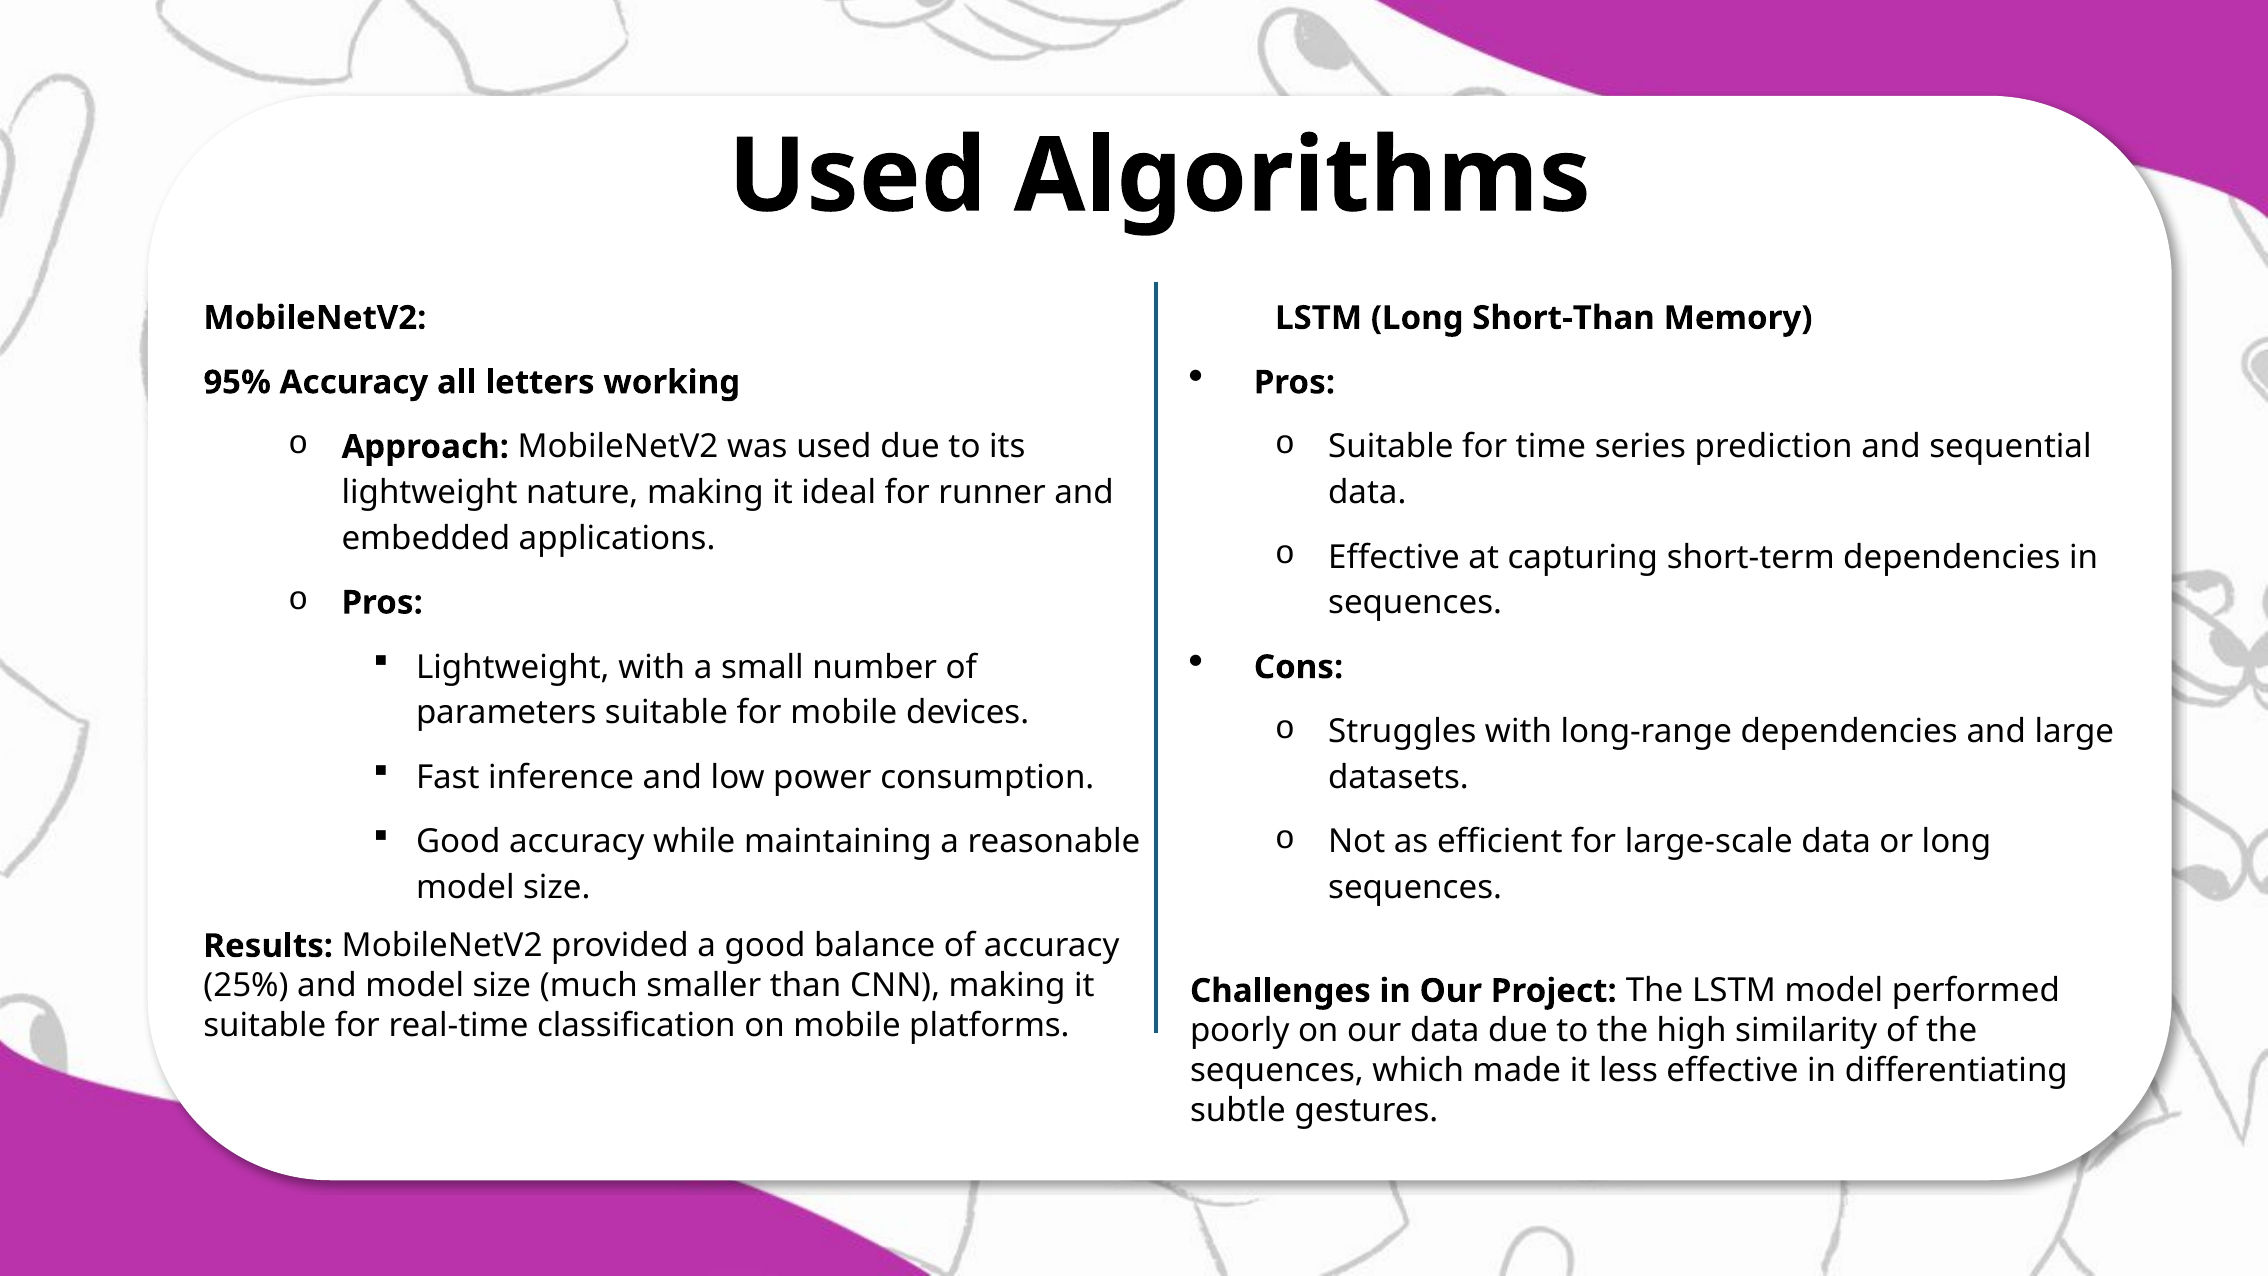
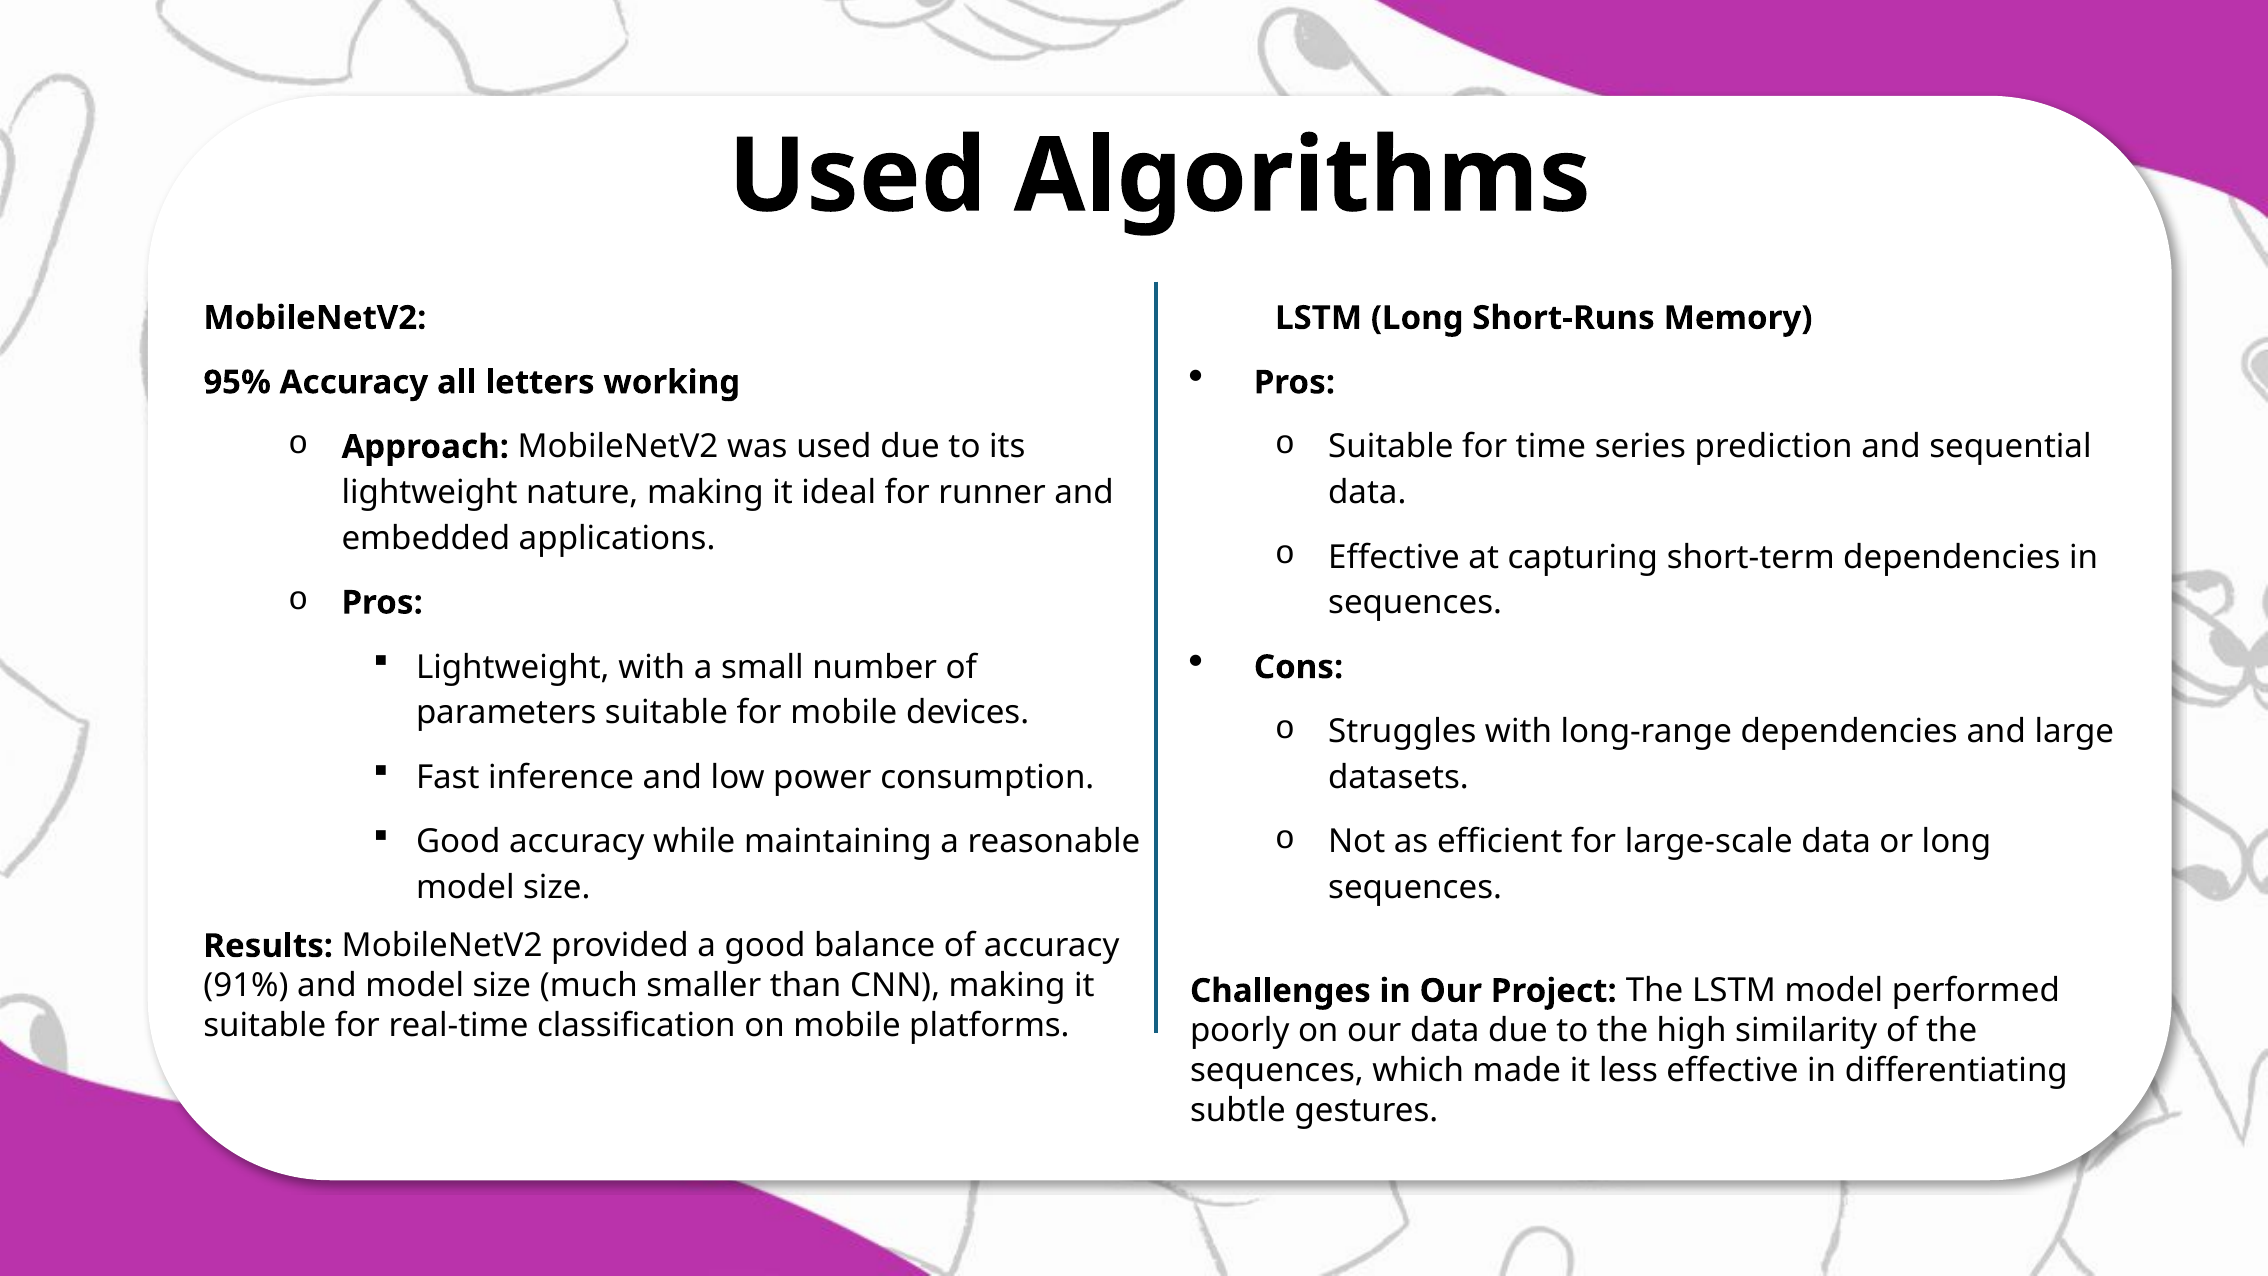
Short-Than: Short-Than -> Short-Runs (1563, 318)
25%: 25% -> 91% (246, 985)
